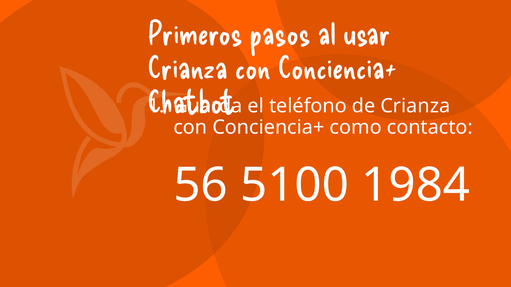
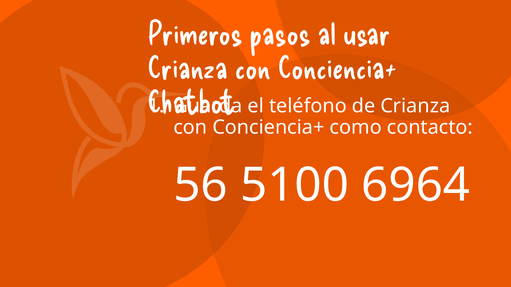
1984: 1984 -> 6964 (416, 185)
